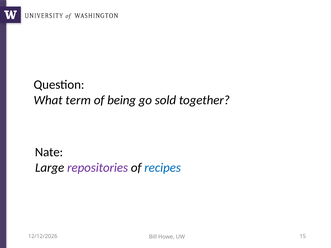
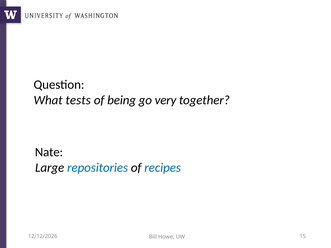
term: term -> tests (78, 100)
sold: sold -> very (166, 100)
repositories colour: purple -> blue (98, 168)
